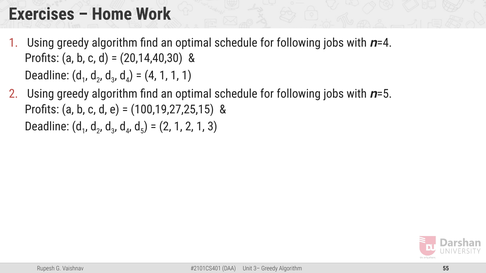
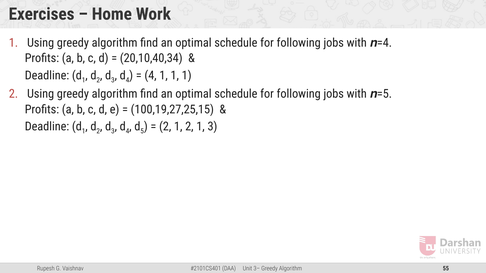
20,14,40,30: 20,14,40,30 -> 20,10,40,34 (151, 58)
